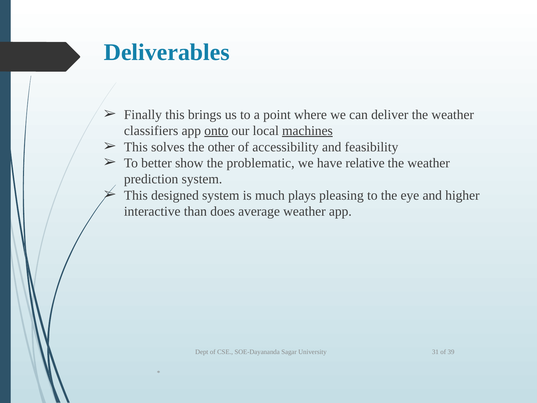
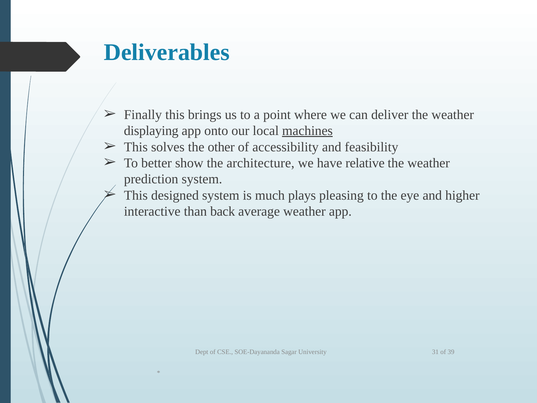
classifiers: classifiers -> displaying (151, 131)
onto underline: present -> none (216, 131)
problematic: problematic -> architecture (261, 163)
does: does -> back (223, 211)
